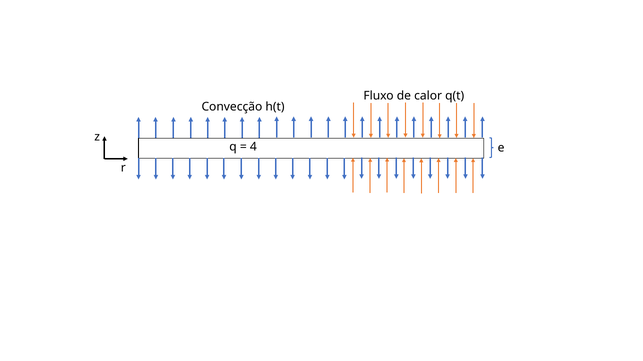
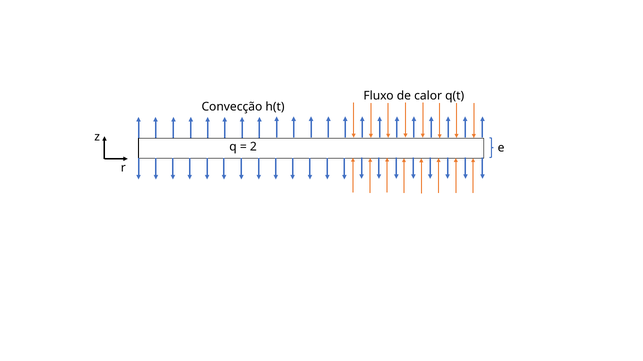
4: 4 -> 2 (253, 147)
